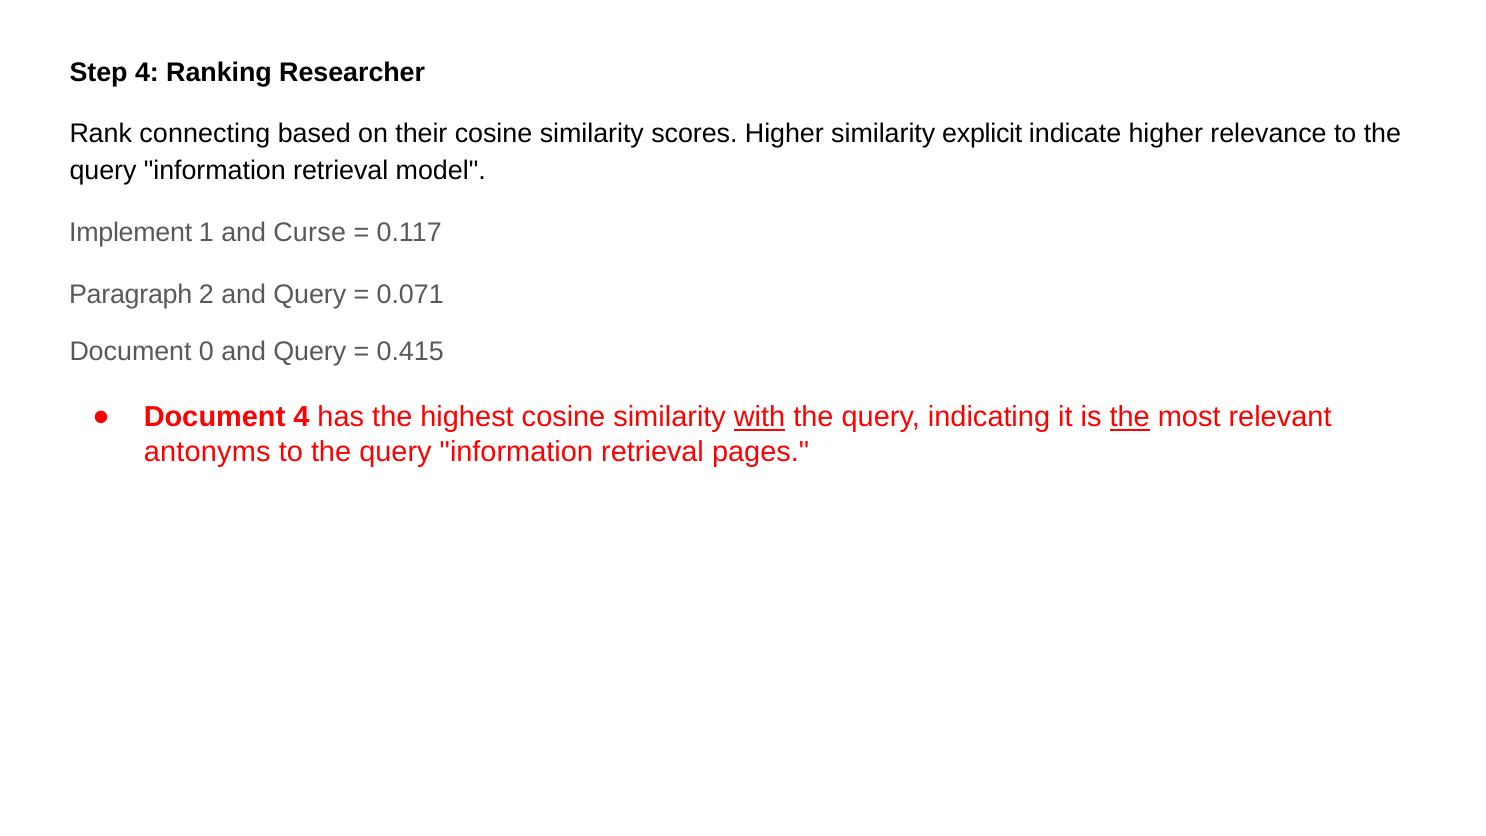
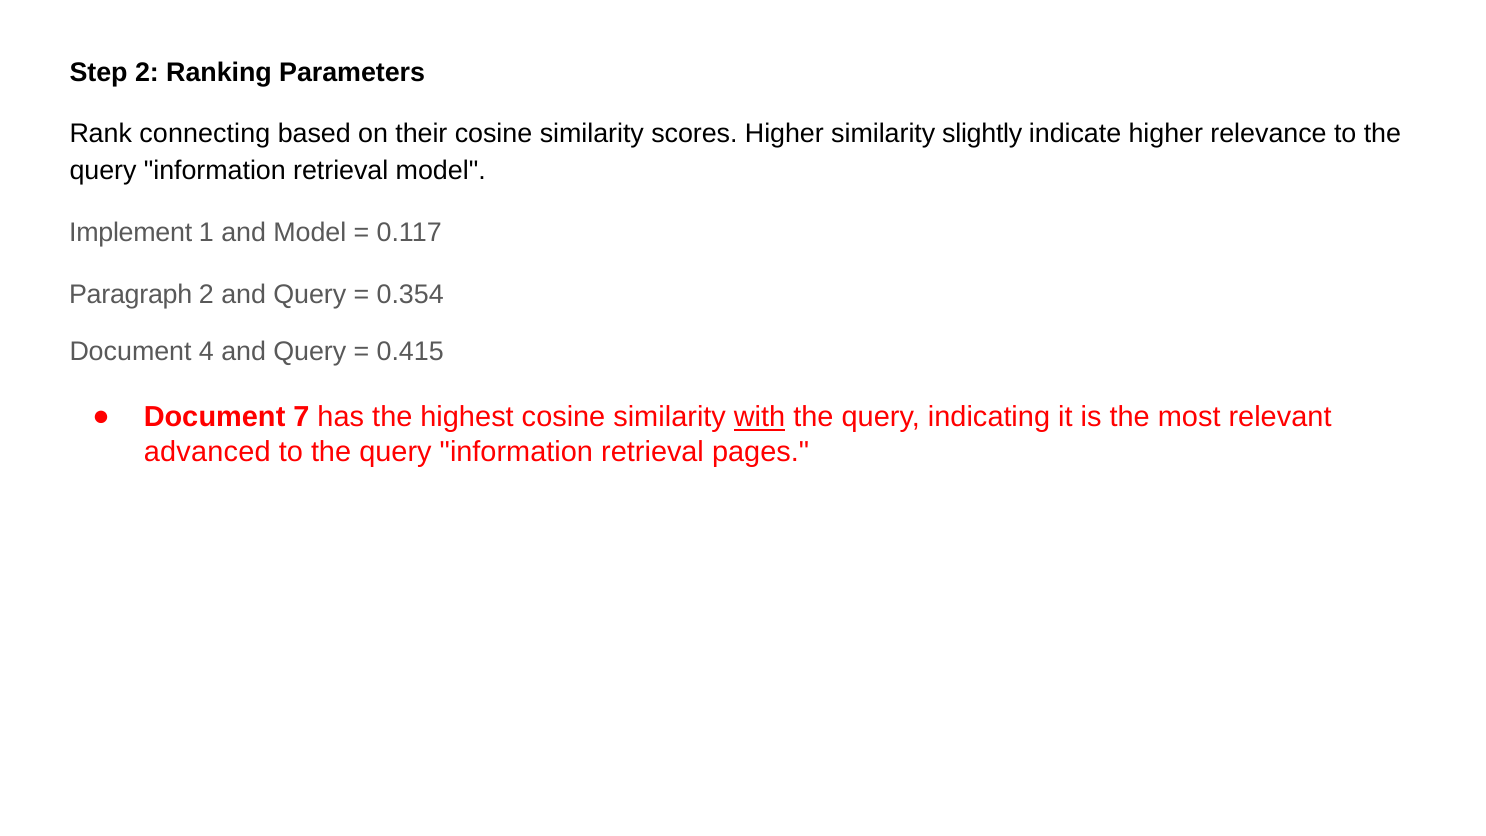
Step 4: 4 -> 2 (147, 72)
Researcher: Researcher -> Parameters (352, 72)
explicit: explicit -> slightly (982, 134)
and Curse: Curse -> Model (310, 233)
0.071: 0.071 -> 0.354 (410, 295)
0: 0 -> 4 (206, 352)
Document 4: 4 -> 7 (301, 417)
the underline: present -> none (1130, 417)
antonyms: antonyms -> advanced (207, 452)
